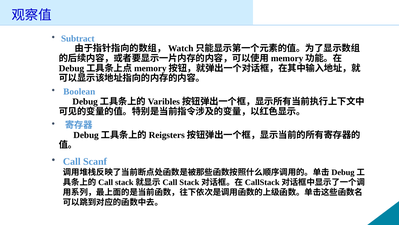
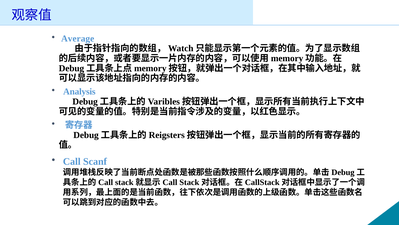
Subtract: Subtract -> Average (78, 38)
Boolean: Boolean -> Analysis (79, 91)
